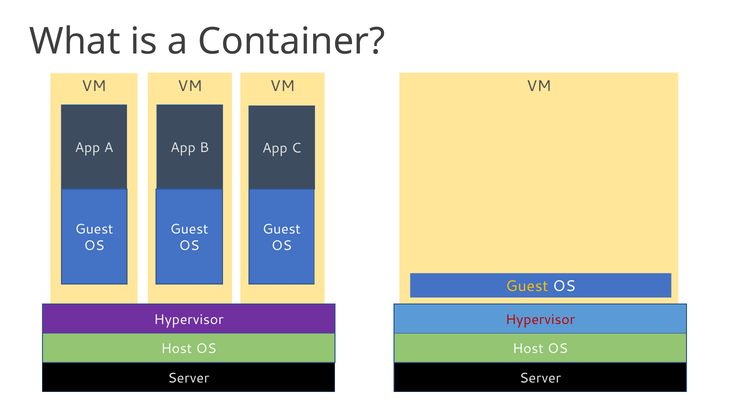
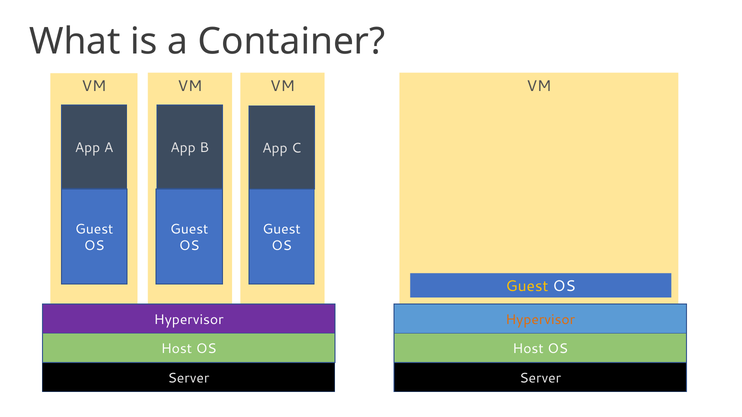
Hypervisor colour: red -> orange (540, 320)
